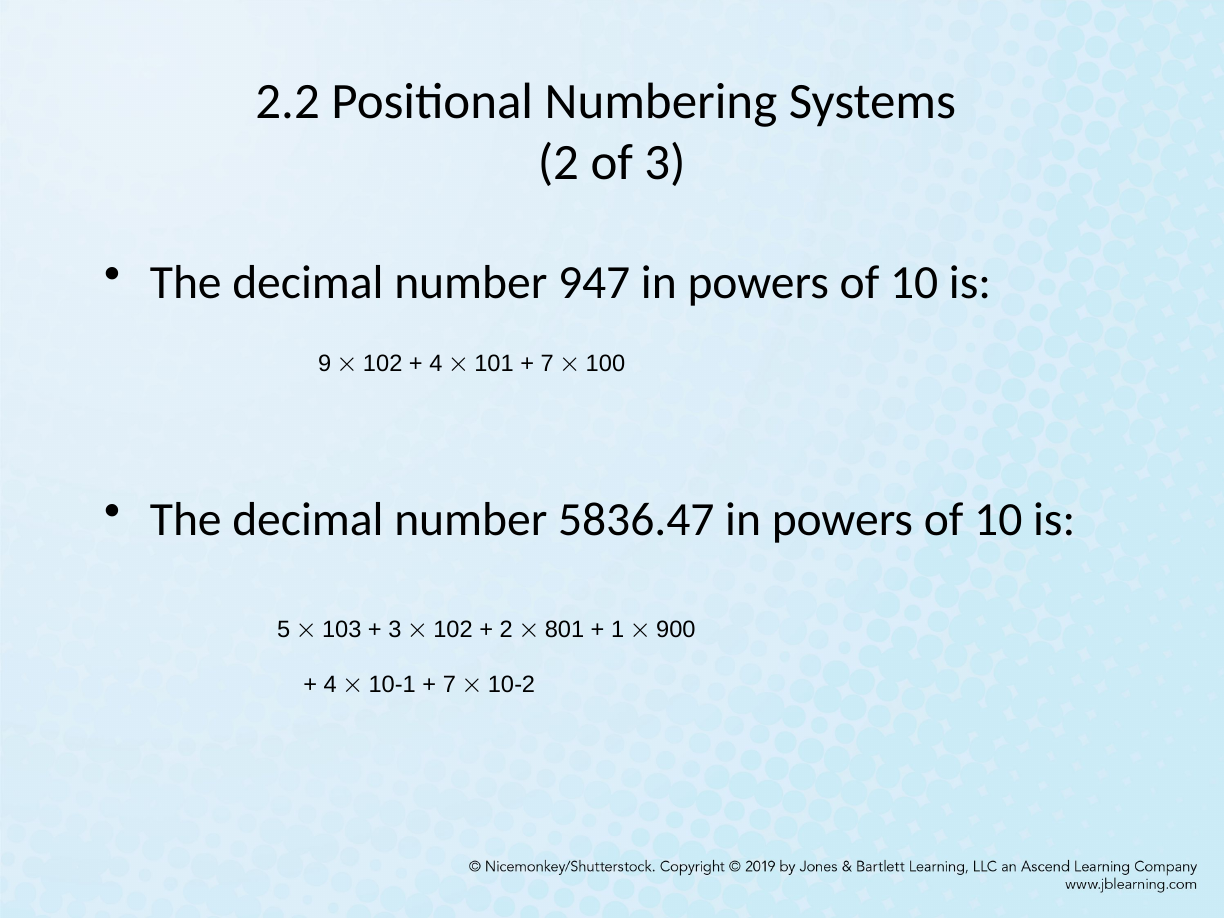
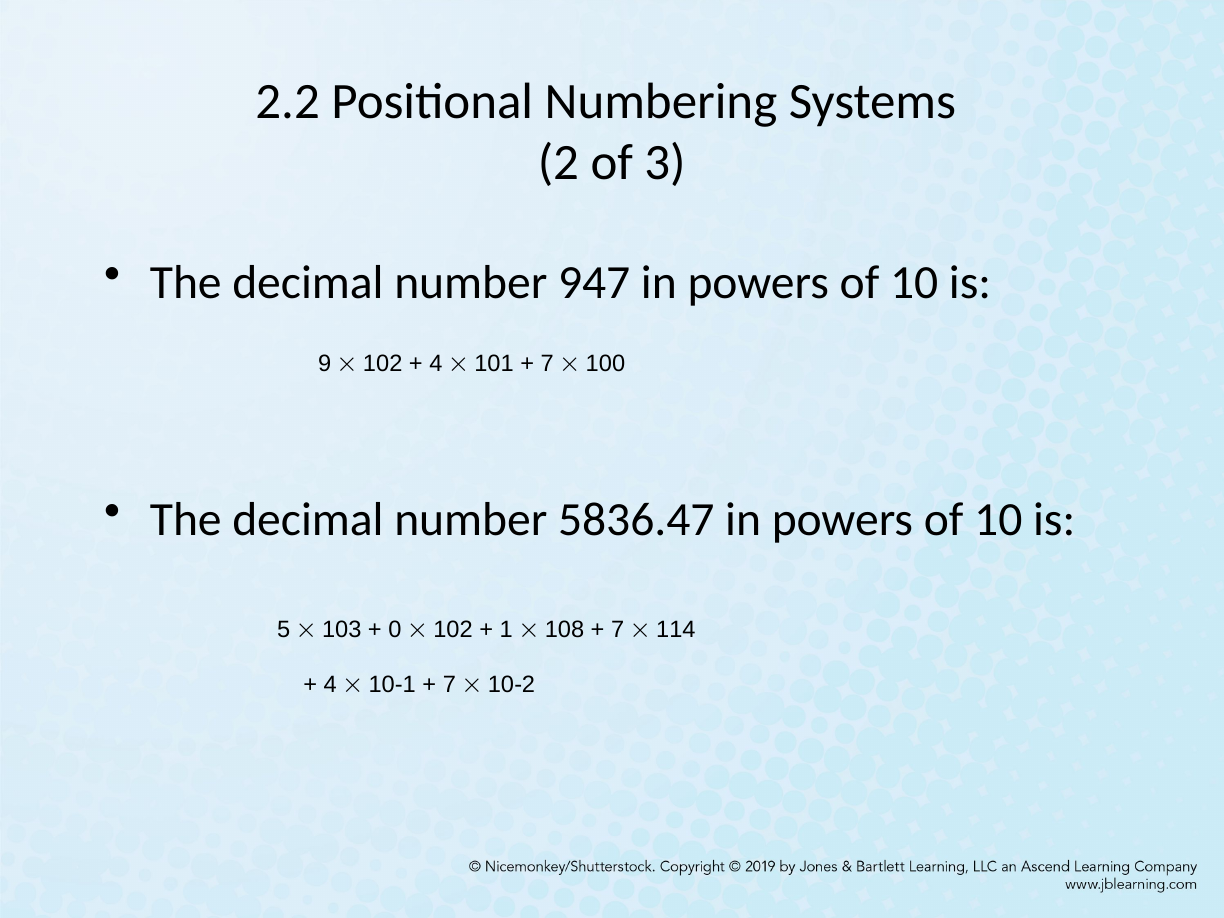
3: 3 -> 0 (395, 629)
2: 2 -> 1 (506, 629)
801: 801 -> 108 (564, 629)
1: 1 -> 7 (618, 629)
900: 900 -> 114 (676, 629)
